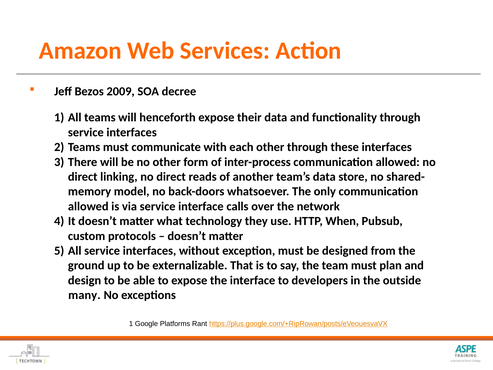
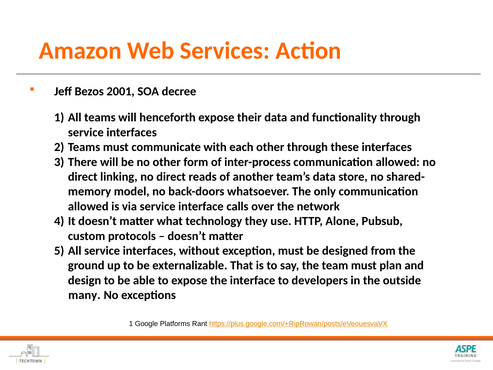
2009: 2009 -> 2001 (121, 91)
When: When -> Alone (342, 221)
